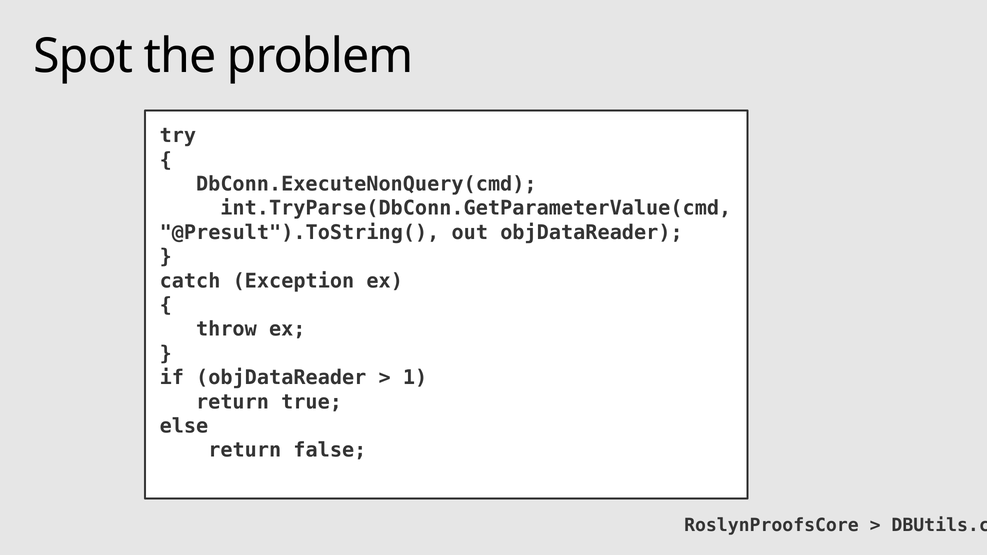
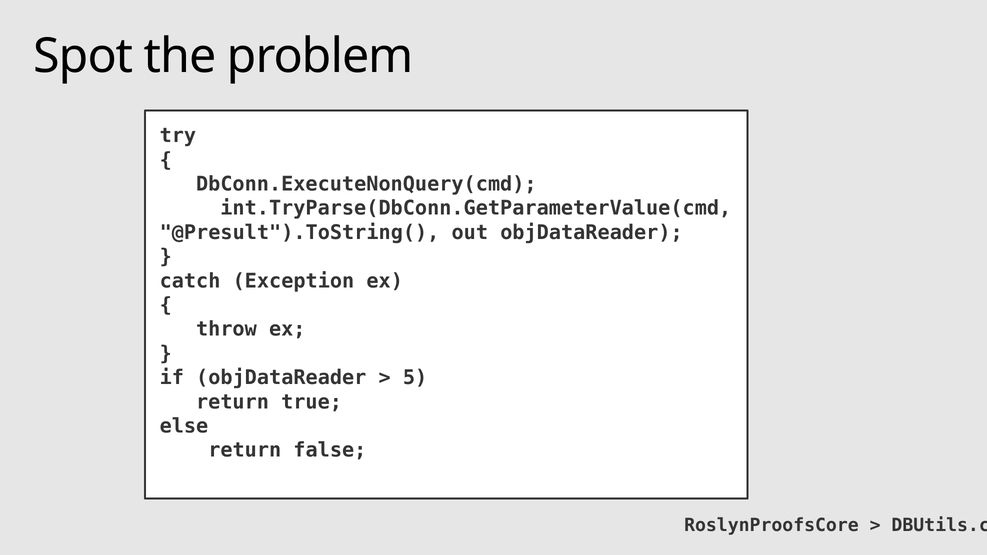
1: 1 -> 5 (415, 378)
